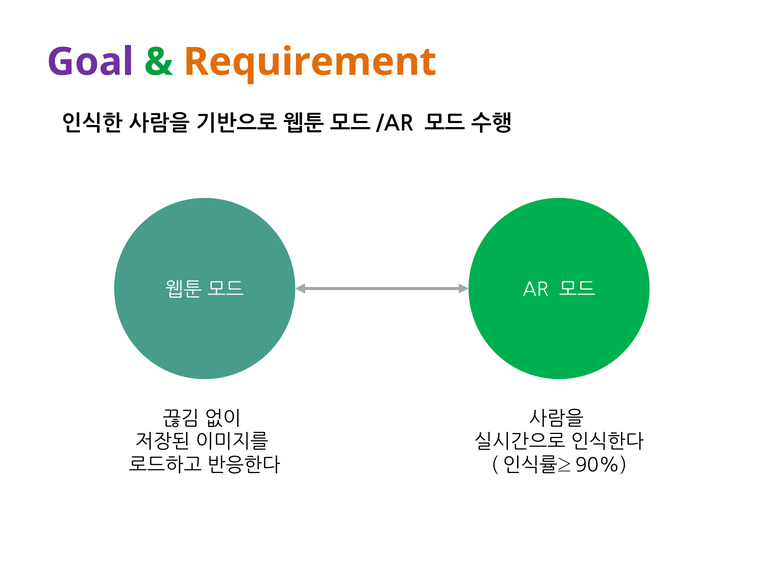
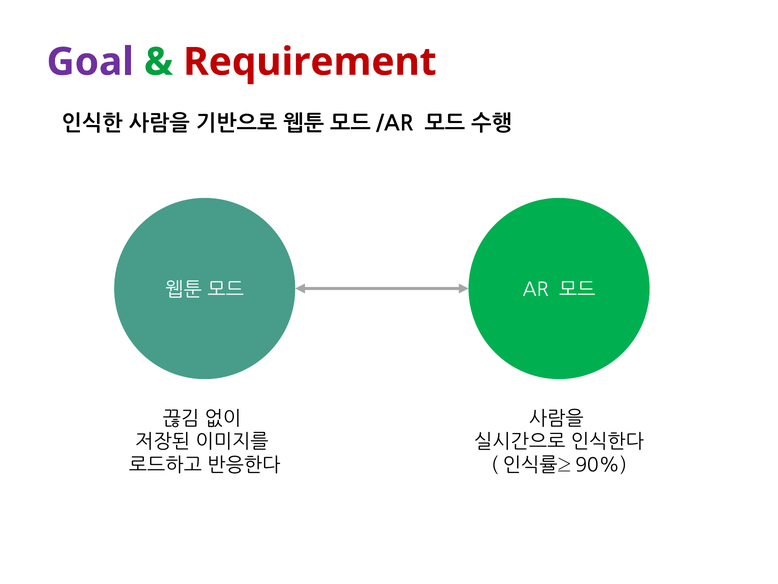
Requirement colour: orange -> red (310, 62)
